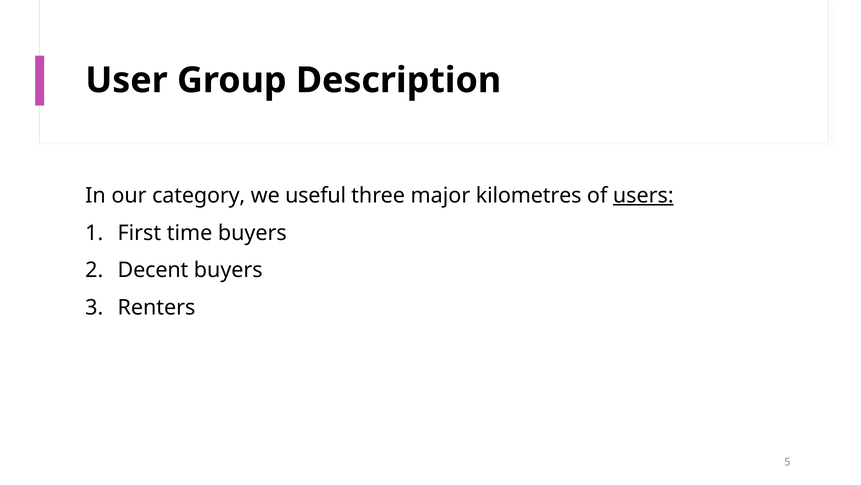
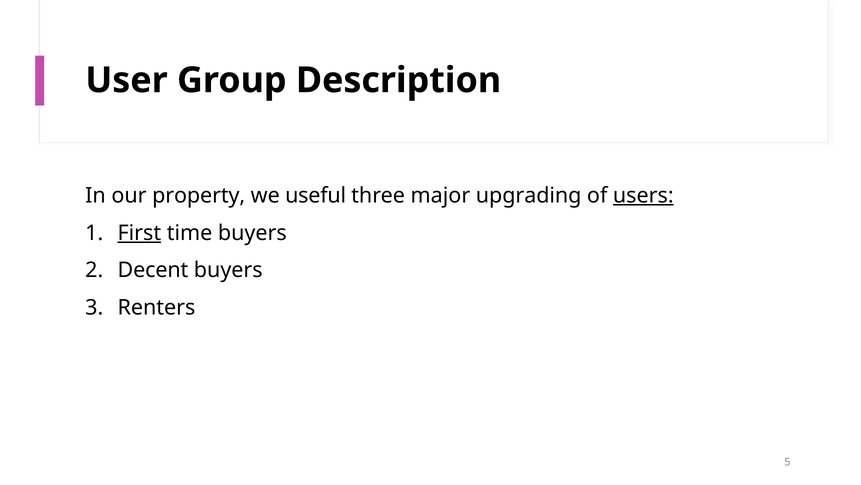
category: category -> property (199, 195)
kilometres: kilometres -> upgrading (529, 195)
First underline: none -> present (139, 233)
